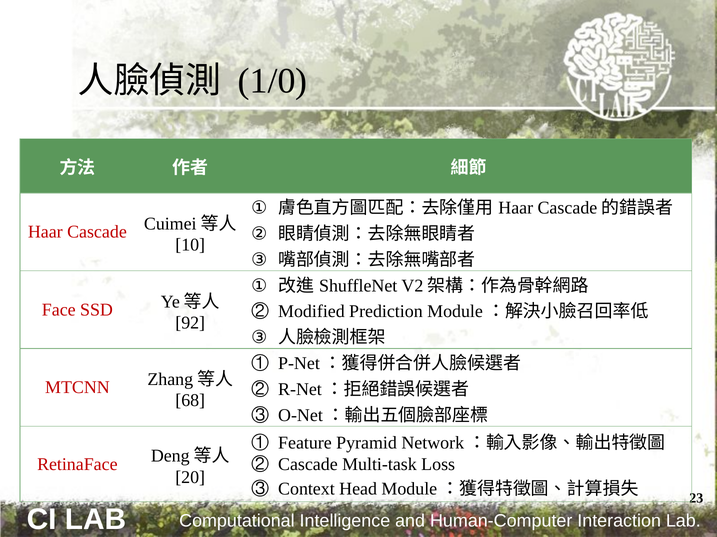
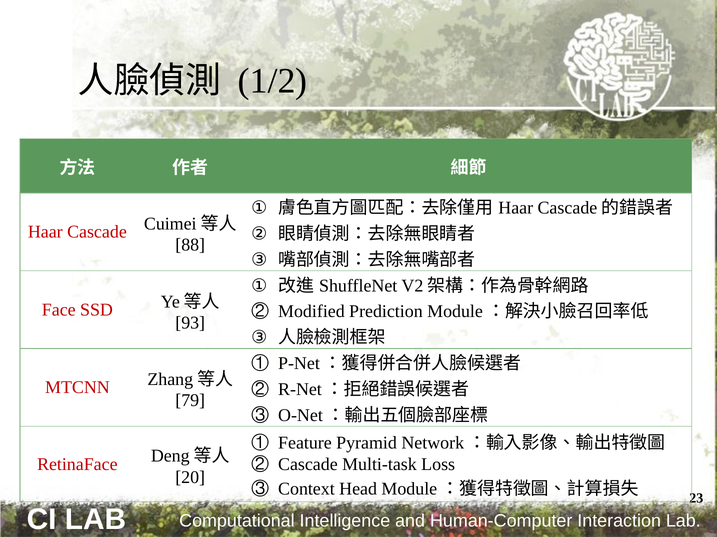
1/0: 1/0 -> 1/2 (273, 81)
10: 10 -> 88 (190, 245)
92: 92 -> 93 (190, 323)
68: 68 -> 79 (190, 401)
